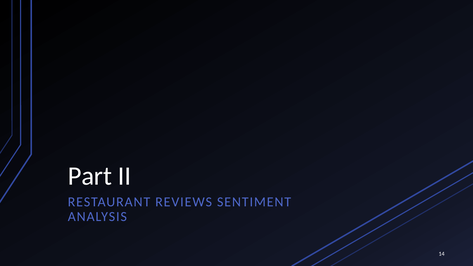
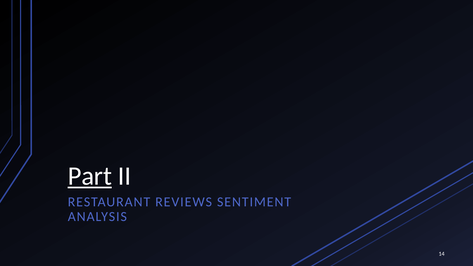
Part underline: none -> present (90, 176)
